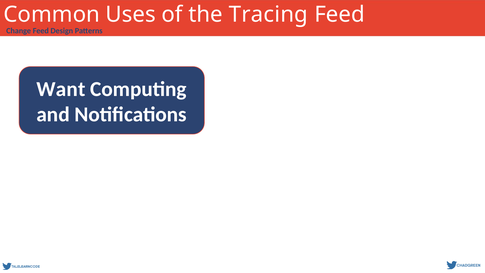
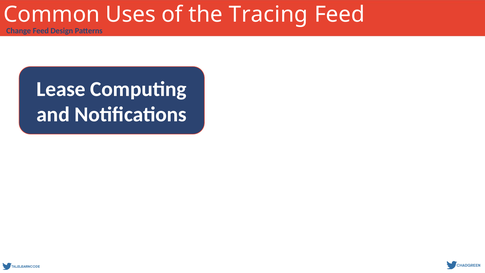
Want: Want -> Lease (61, 89)
